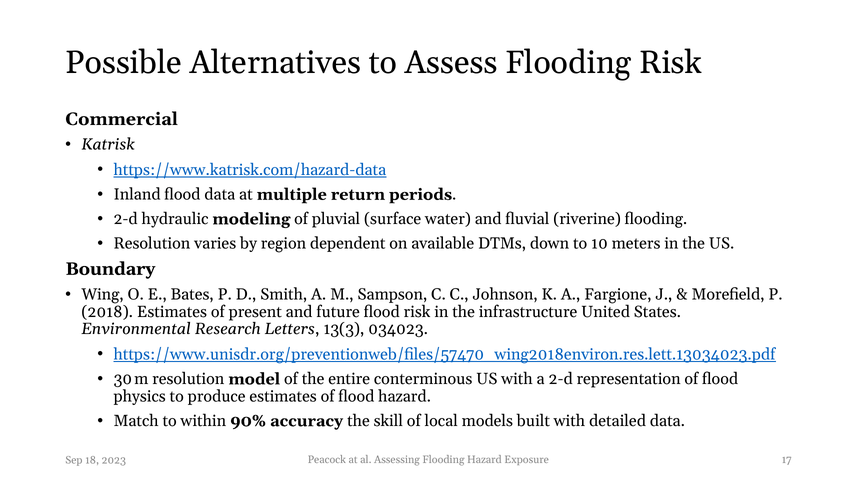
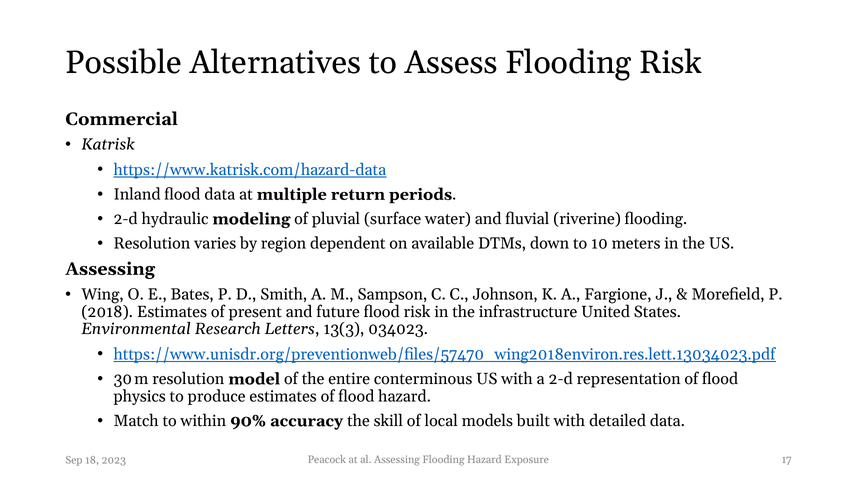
Boundary: Boundary -> Assessing (110, 269)
